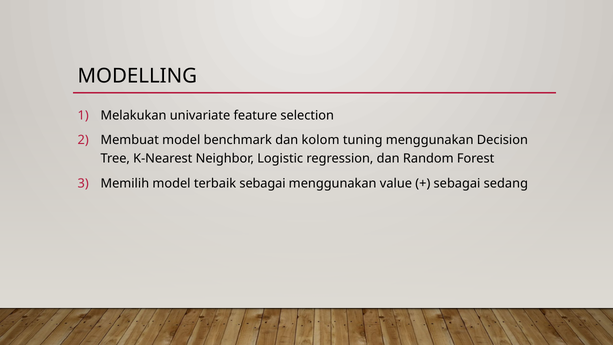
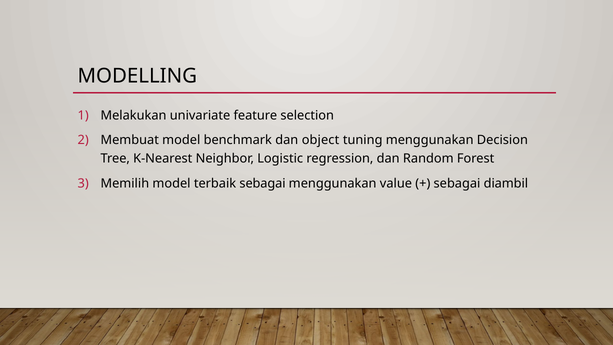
kolom: kolom -> object (321, 140)
sedang: sedang -> diambil (506, 183)
